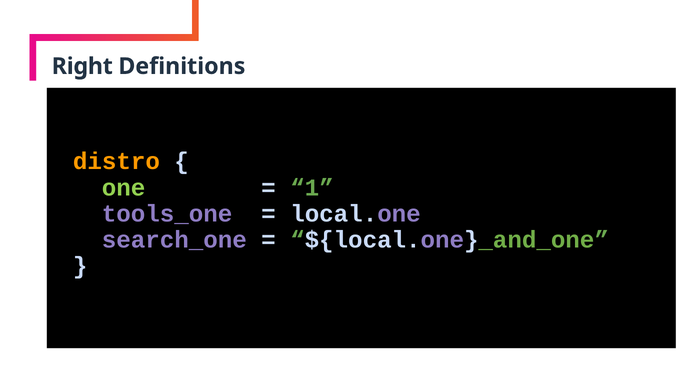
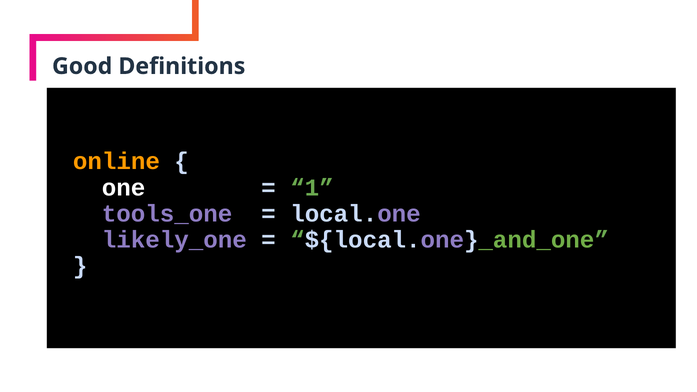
Right: Right -> Good (82, 66)
distro: distro -> online (116, 161)
one colour: light green -> white (124, 188)
search_one: search_one -> likely_one (174, 240)
